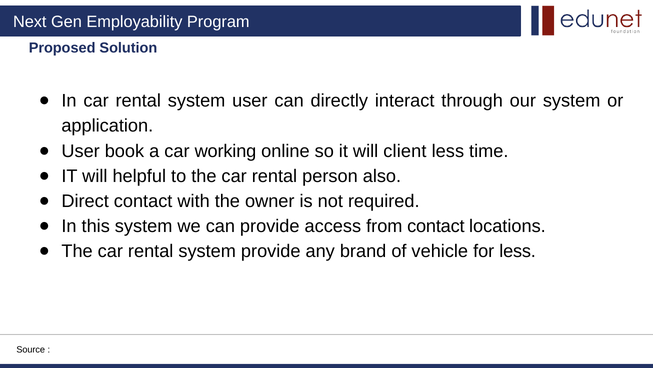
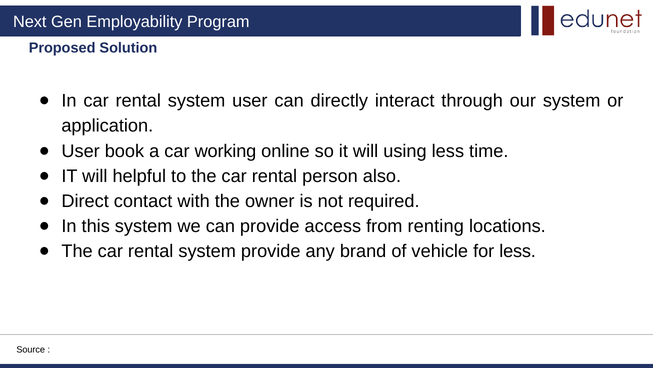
client: client -> using (405, 151)
from contact: contact -> renting (436, 226)
